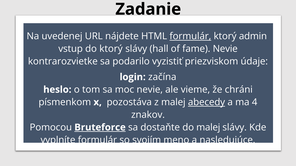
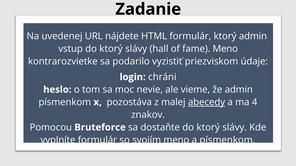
formulár underline: present -> none (190, 36)
fame Nevie: Nevie -> Meno (225, 49)
začína: začína -> chráni (162, 77)
že chráni: chráni -> admin (239, 90)
Bruteforce underline: present -> none (100, 128)
dostaňte do malej: malej -> ktorý (208, 128)
a nasledujúce: nasledujúce -> písmenkom (227, 140)
